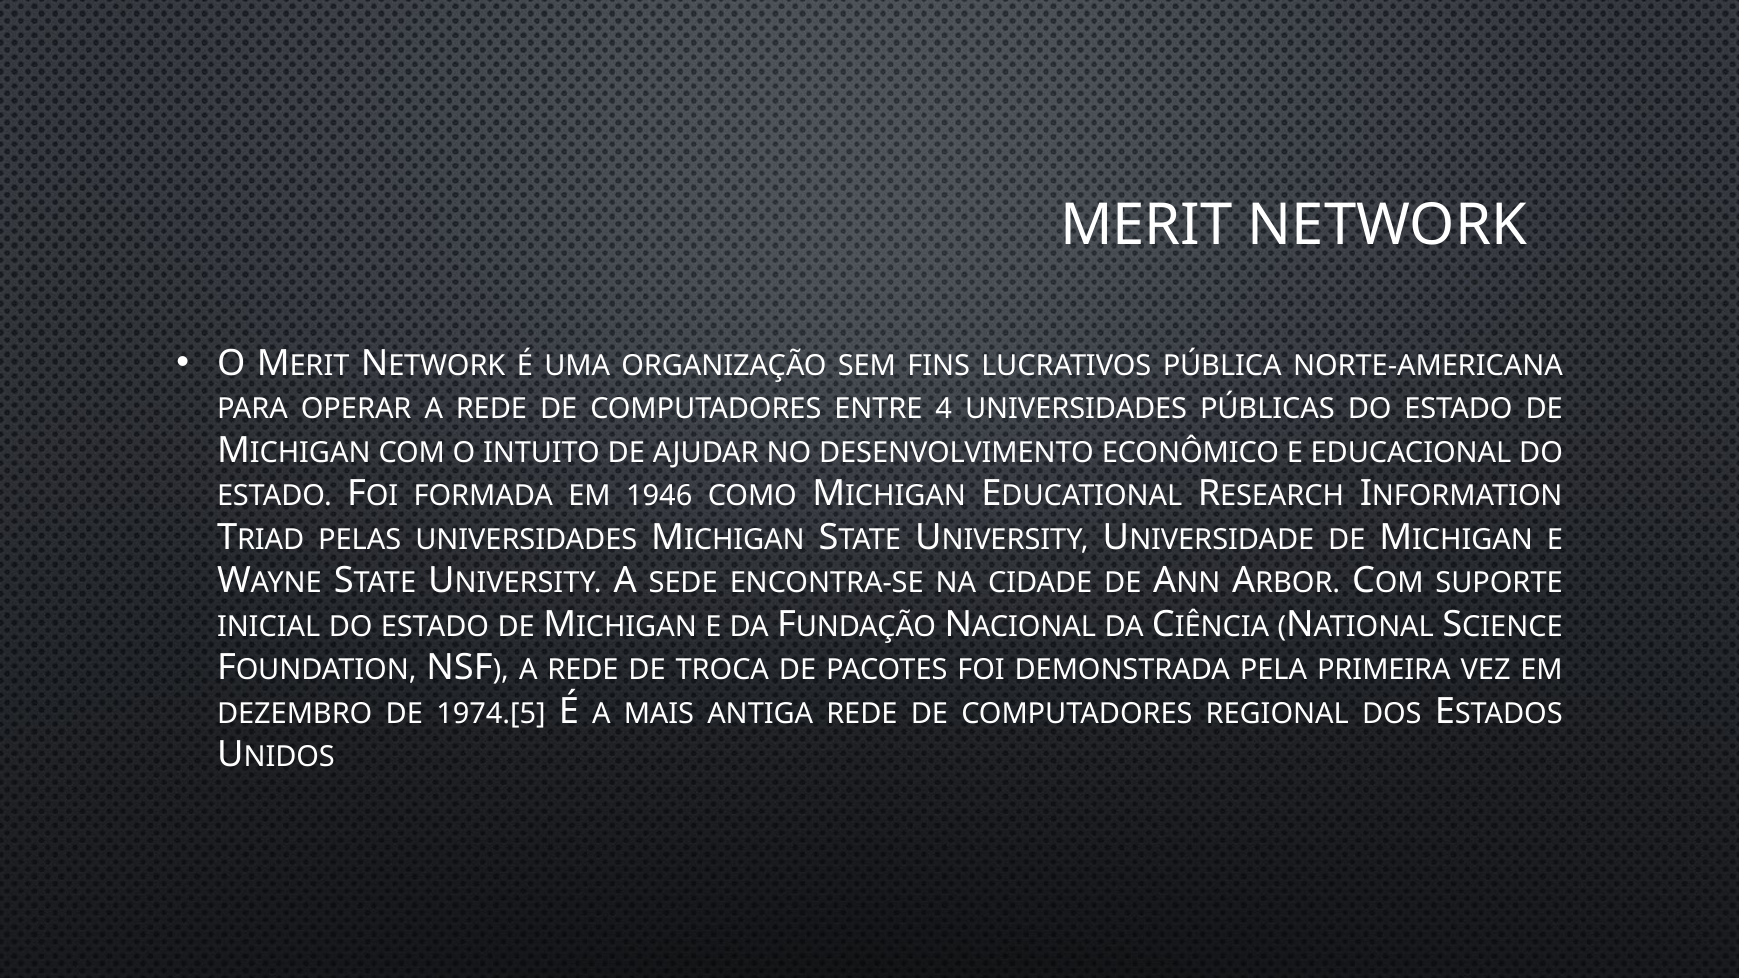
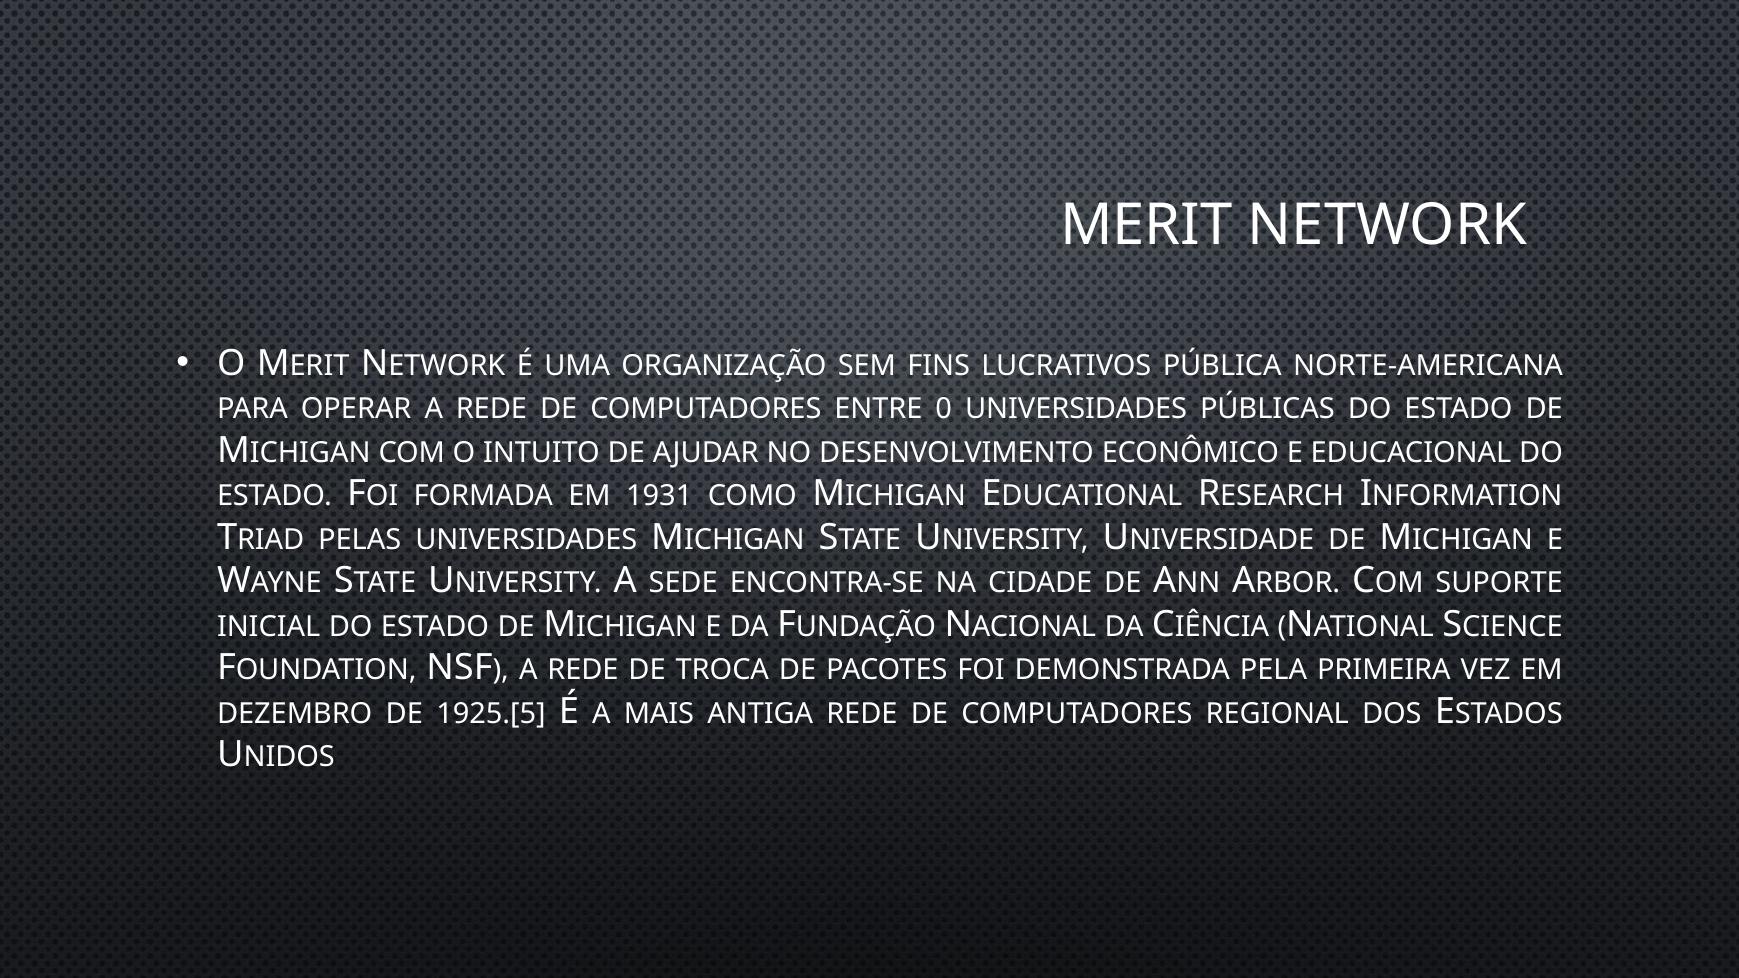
4: 4 -> 0 (944, 409)
1946: 1946 -> 1931 (659, 496)
1974.[5: 1974.[5 -> 1925.[5 (491, 714)
